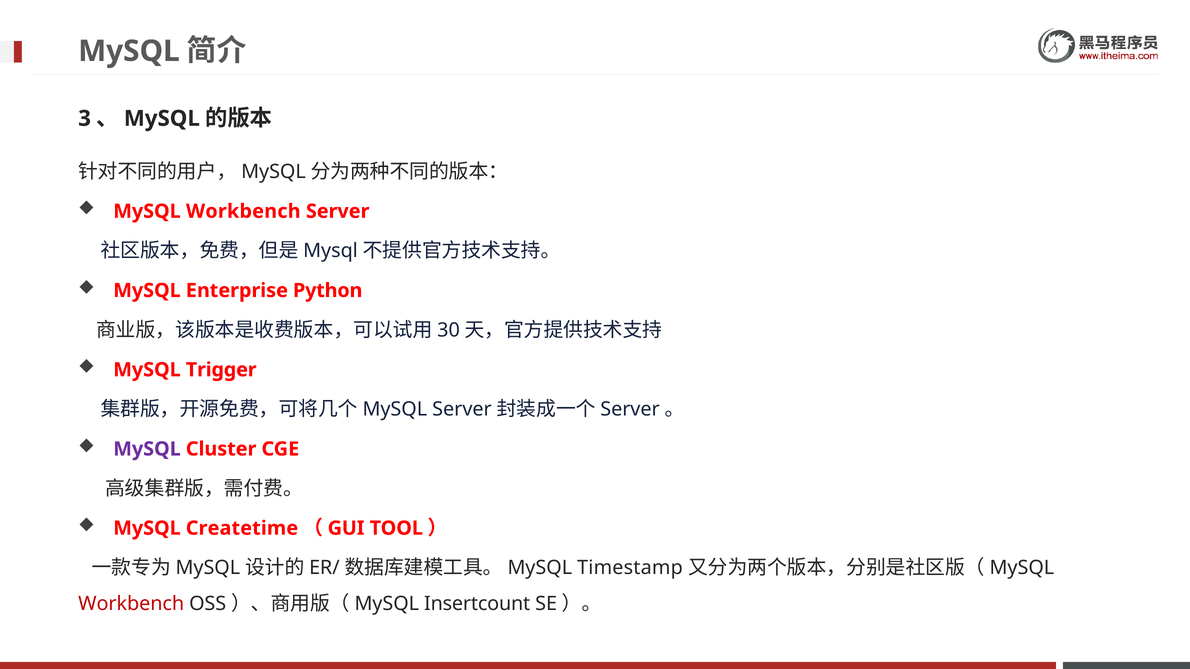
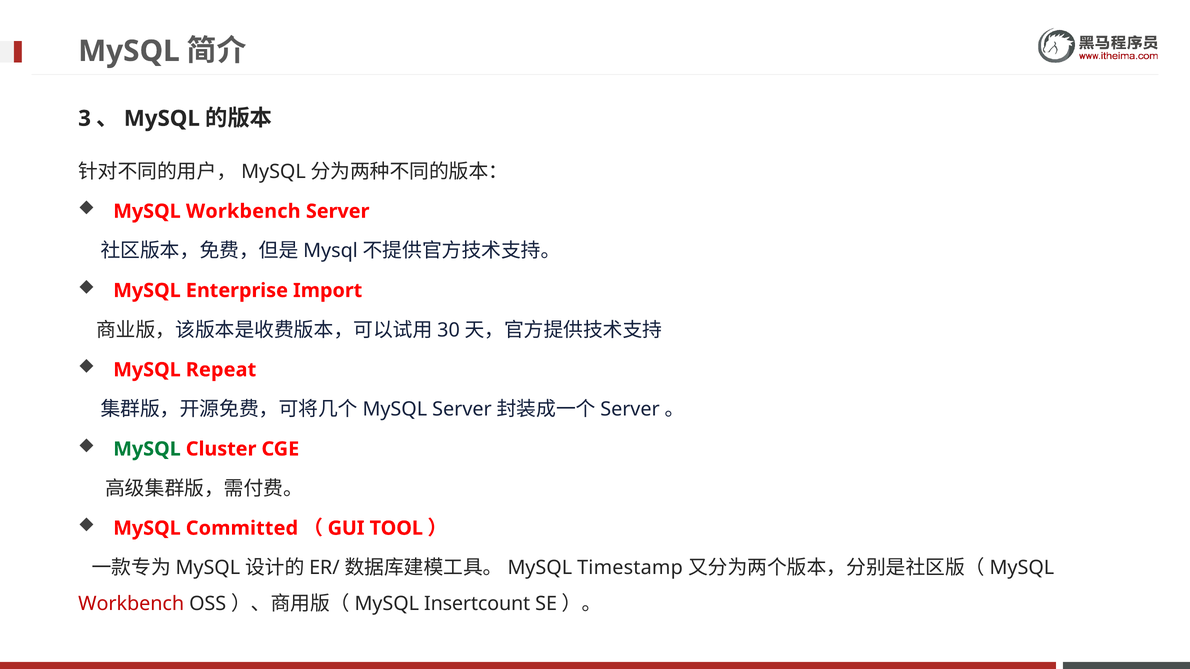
Python: Python -> Import (328, 291)
Trigger: Trigger -> Repeat (221, 370)
MySQL colour: purple -> green (147, 449)
Createtime: Createtime -> Committed (242, 528)
